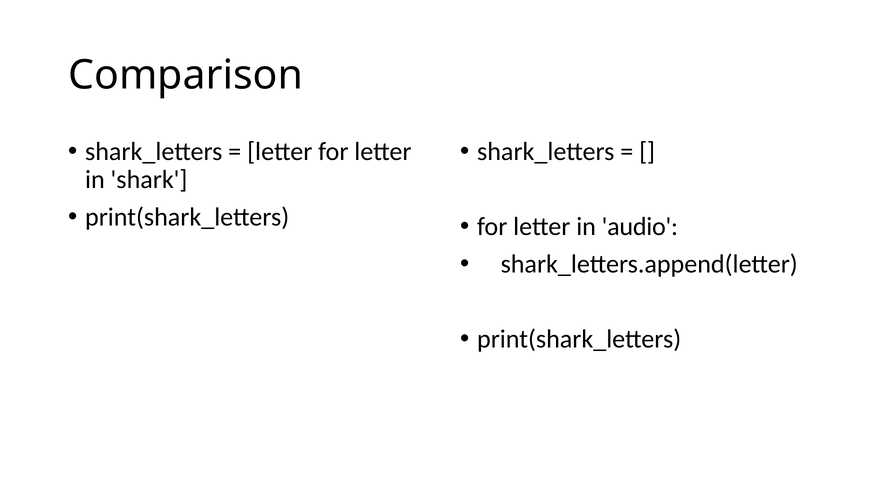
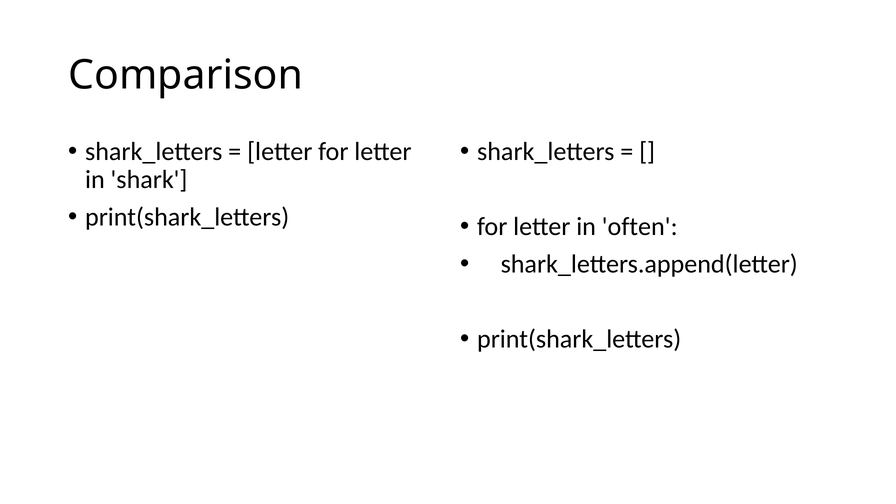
audio: audio -> often (640, 227)
